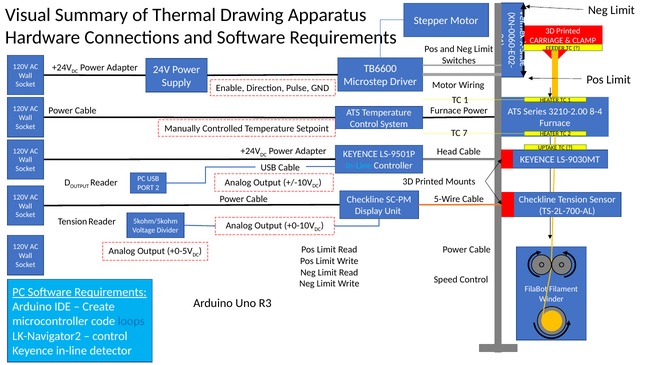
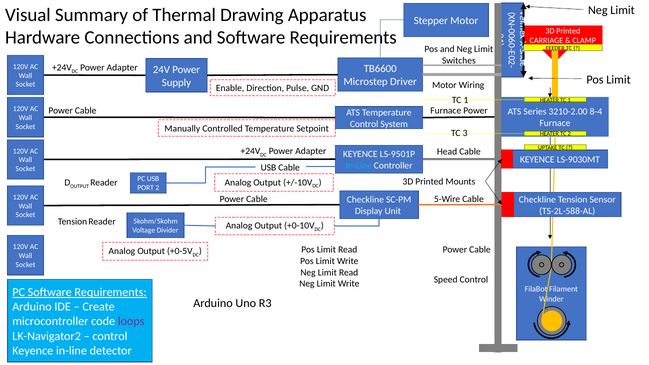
7: 7 -> 3 (465, 133)
TS-2L-700-AL: TS-2L-700-AL -> TS-2L-588-AL (567, 211)
loops colour: blue -> purple (131, 321)
